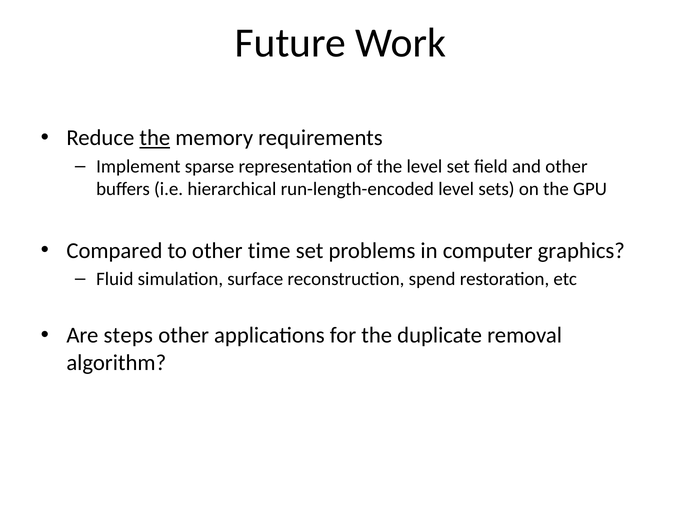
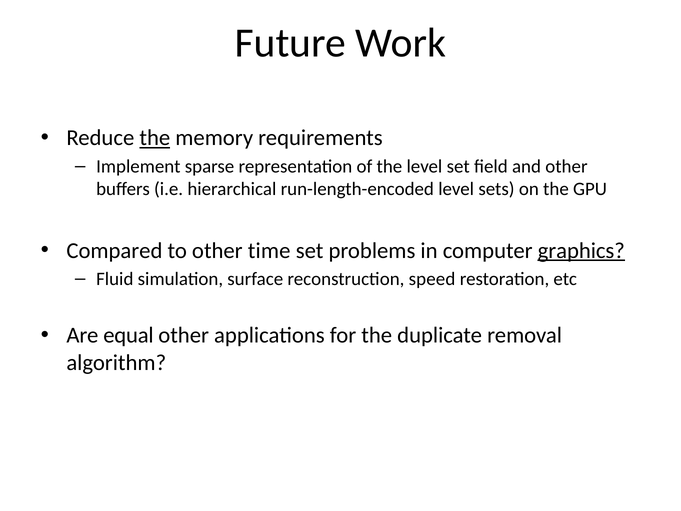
graphics underline: none -> present (581, 251)
spend: spend -> speed (432, 279)
steps: steps -> equal (128, 335)
